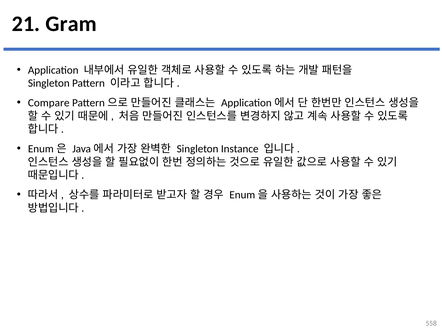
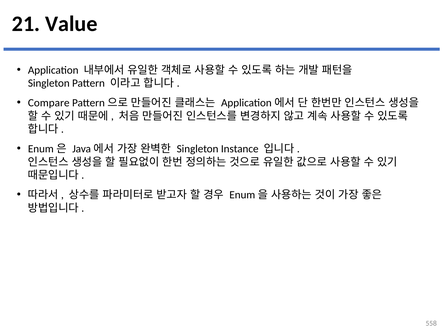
Gram: Gram -> Value (71, 24)
